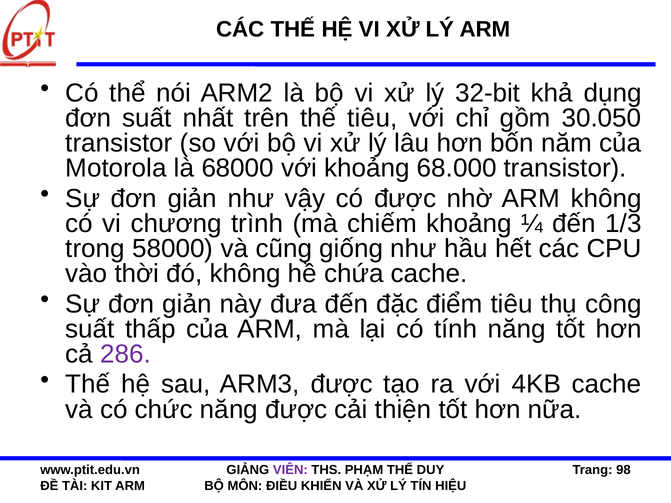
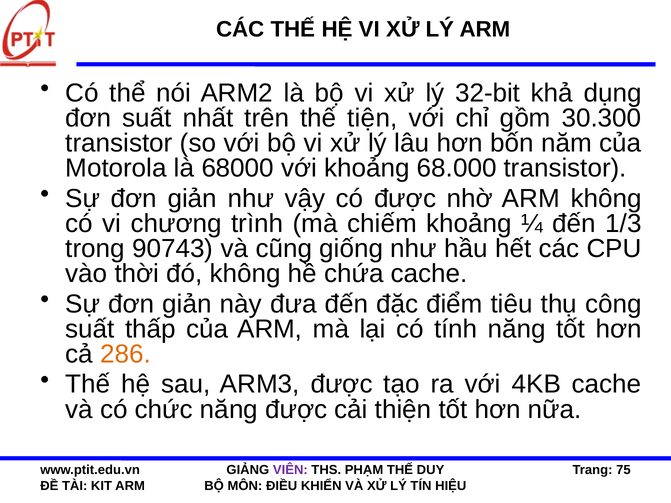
thế tiêu: tiêu -> tiện (373, 118)
30.050: 30.050 -> 30.300 (601, 118)
58000: 58000 -> 90743 (173, 249)
286 colour: purple -> orange (125, 354)
98: 98 -> 75 (623, 470)
